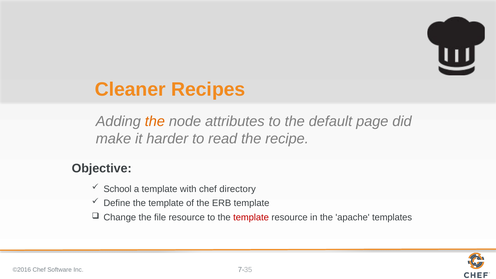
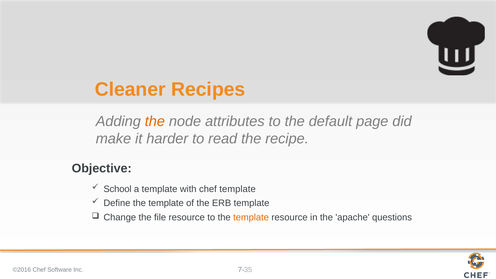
chef directory: directory -> template (238, 189)
template colour: red -> orange (251, 217)
templates: templates -> questions (392, 217)
